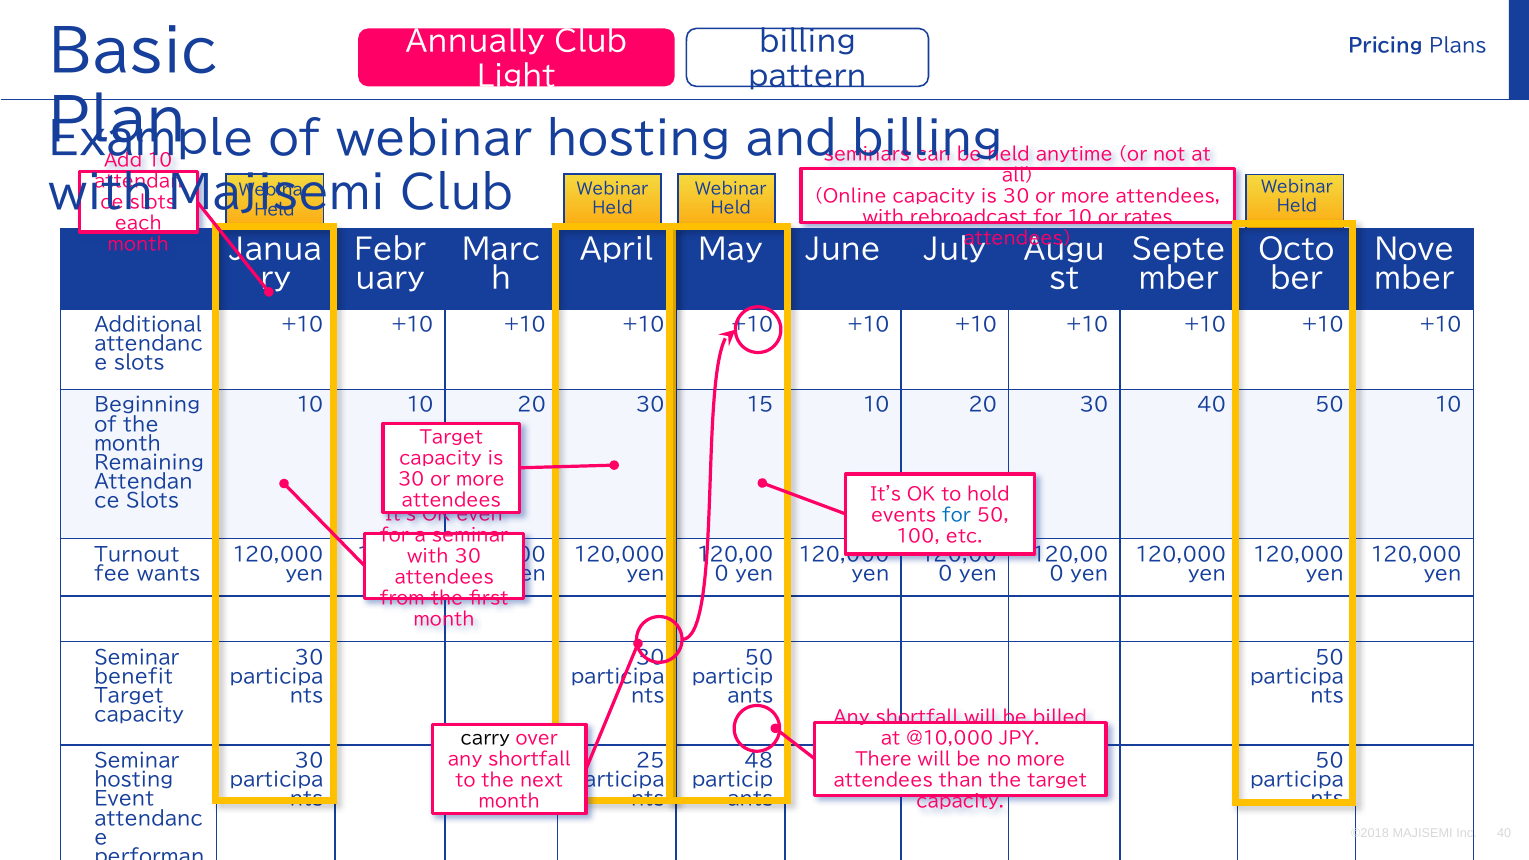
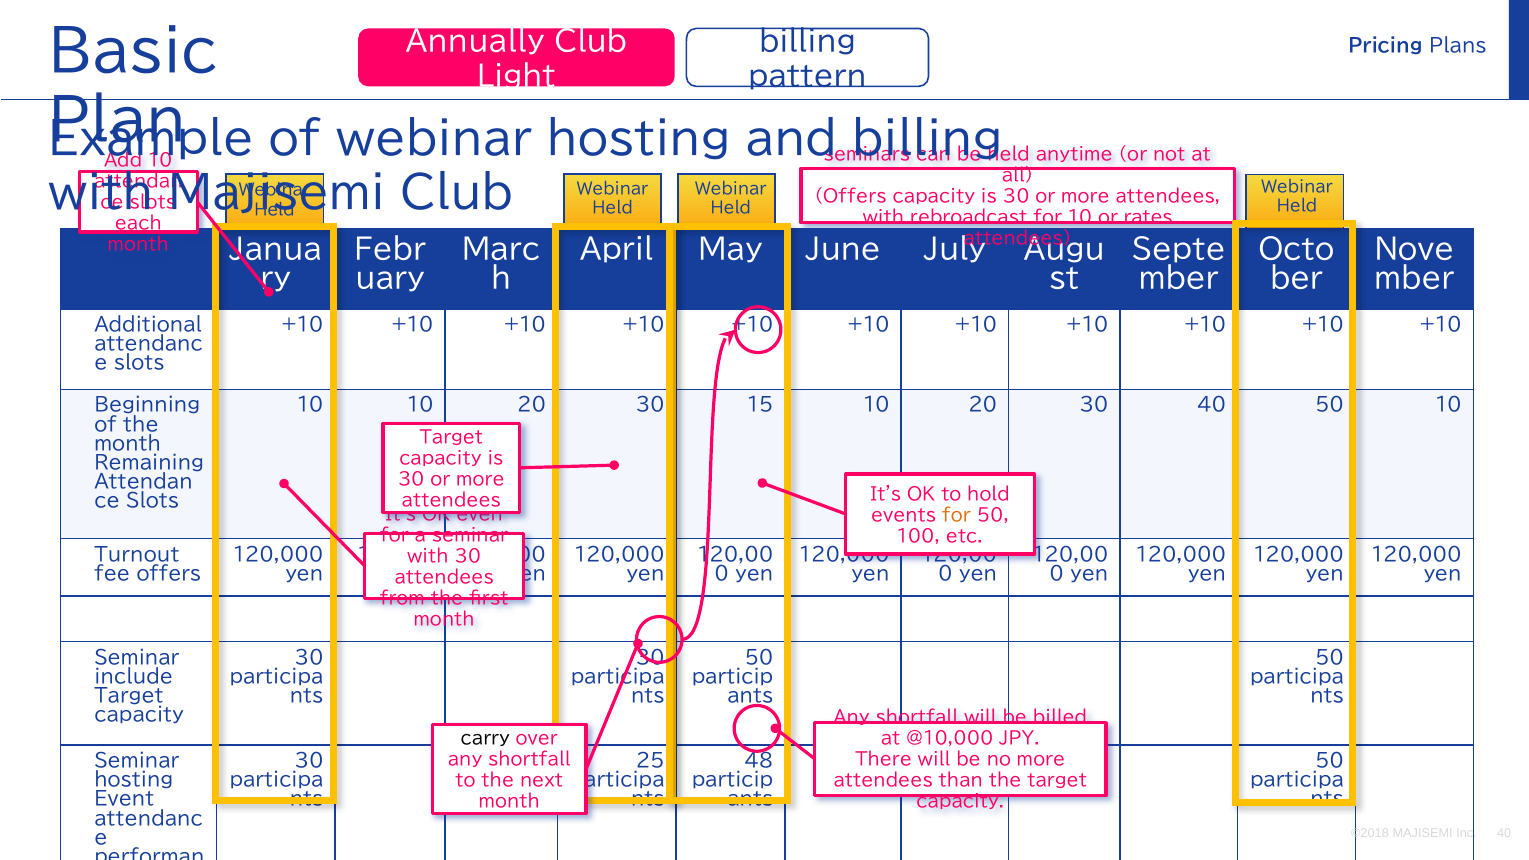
Online: Online -> Offers (851, 197)
for colour: blue -> orange (956, 515)
fee wants: wants -> offers (169, 574)
benefit: benefit -> include (134, 677)
